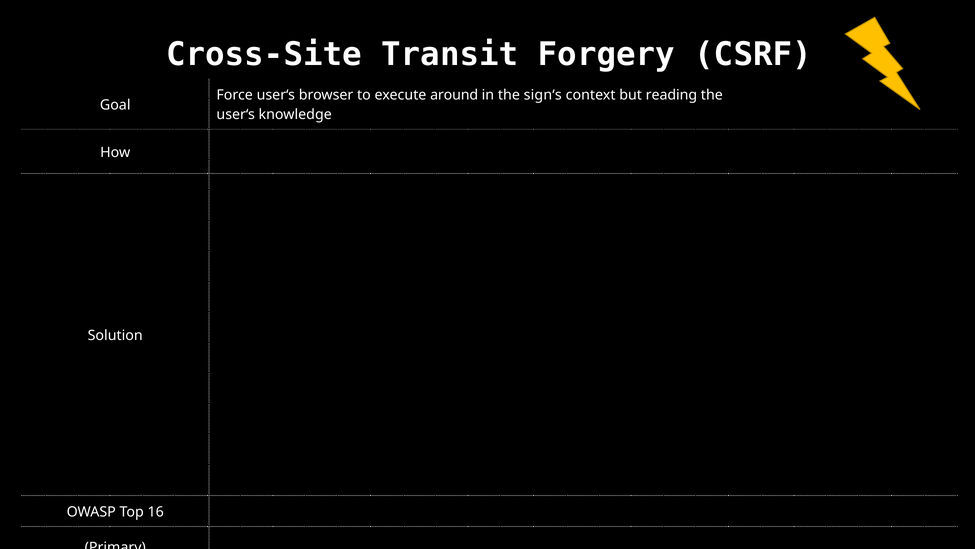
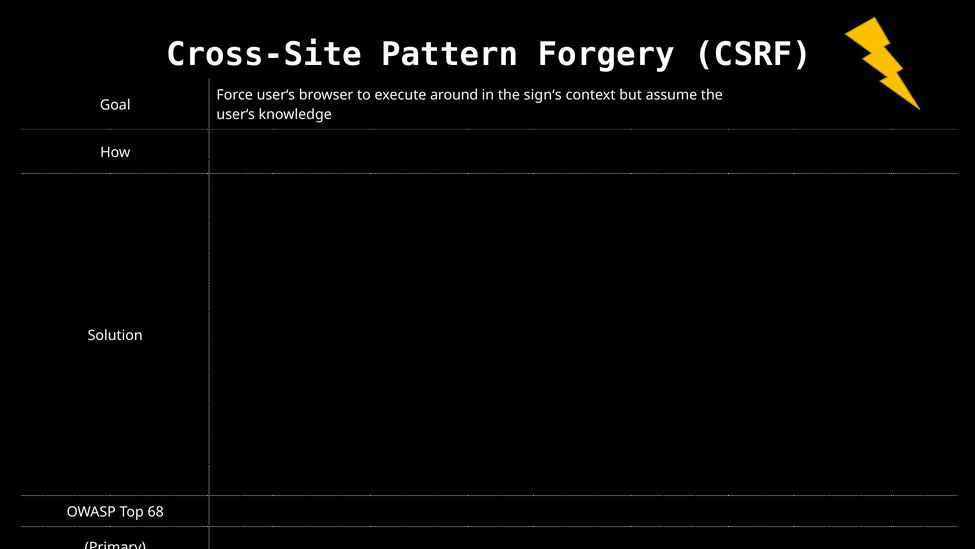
Transit: Transit -> Pattern (450, 55)
reading: reading -> assume (671, 95)
16: 16 -> 68 (156, 511)
